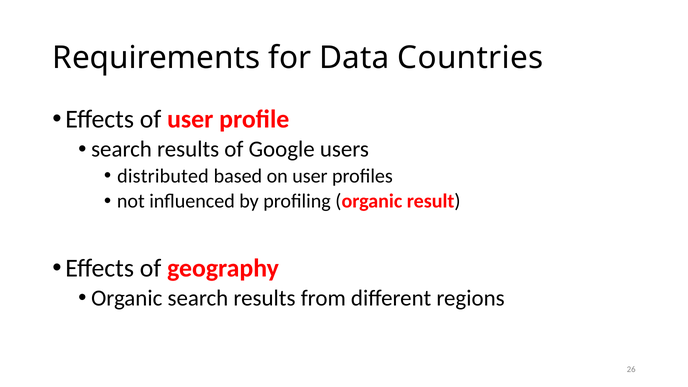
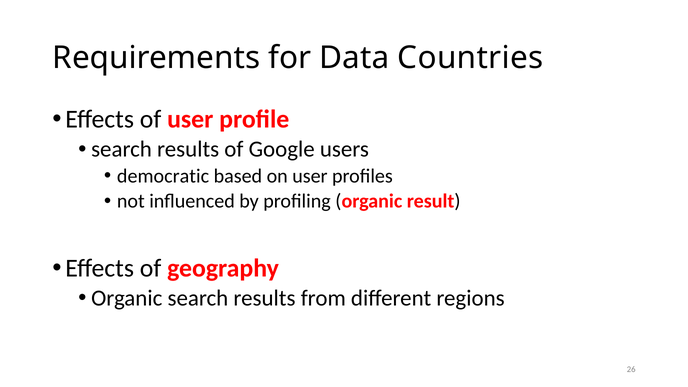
distributed: distributed -> democratic (163, 176)
